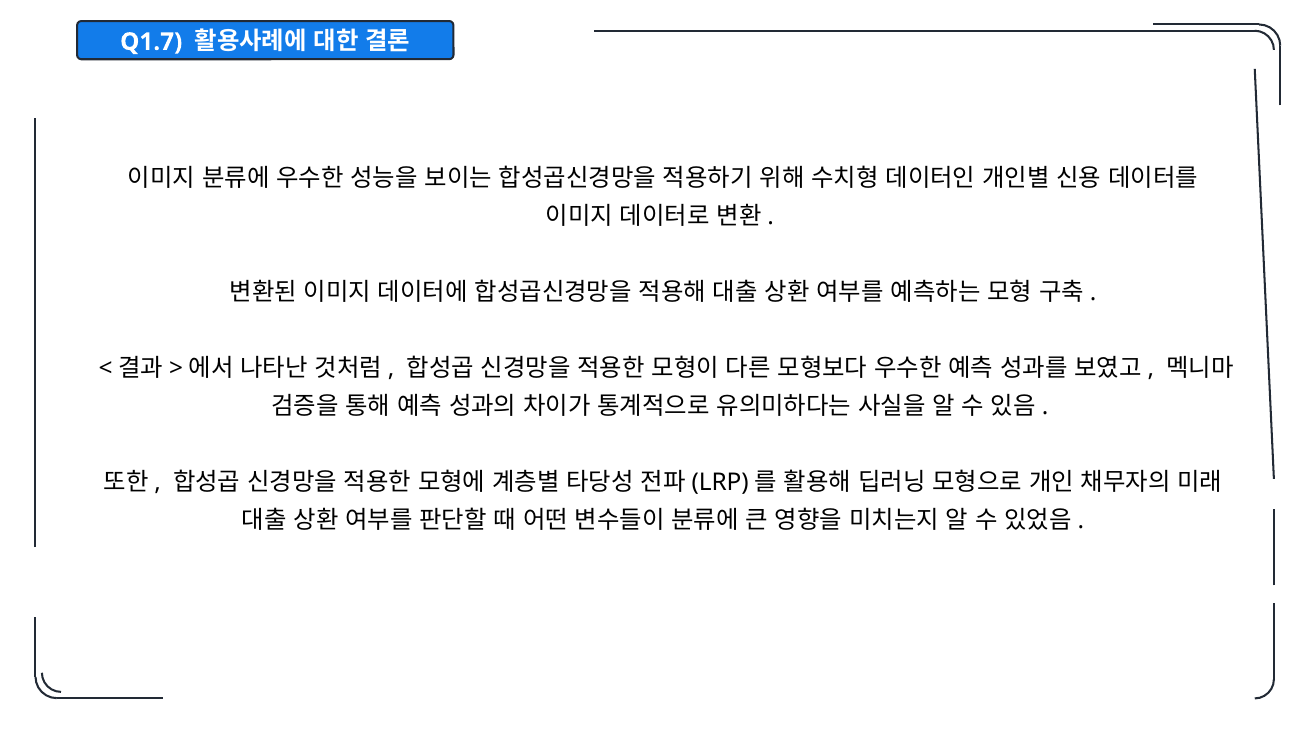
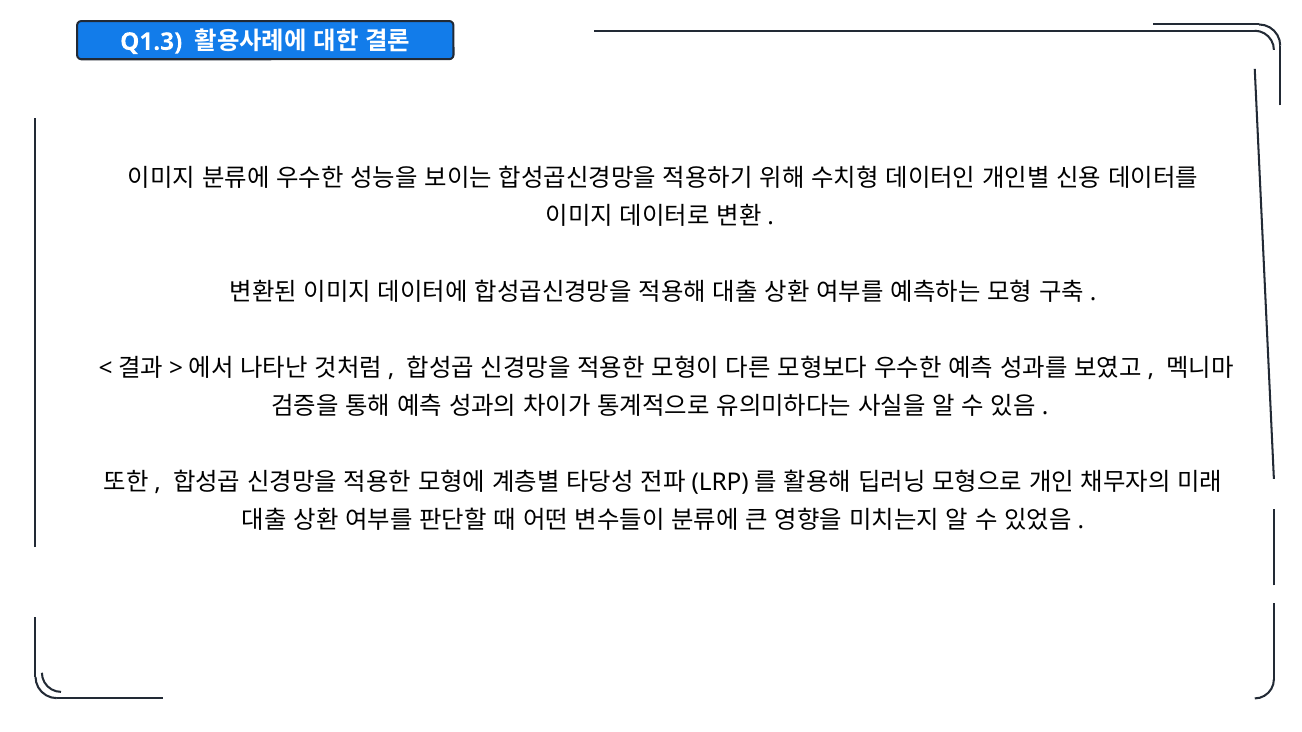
Q1.7: Q1.7 -> Q1.3 (151, 42)
